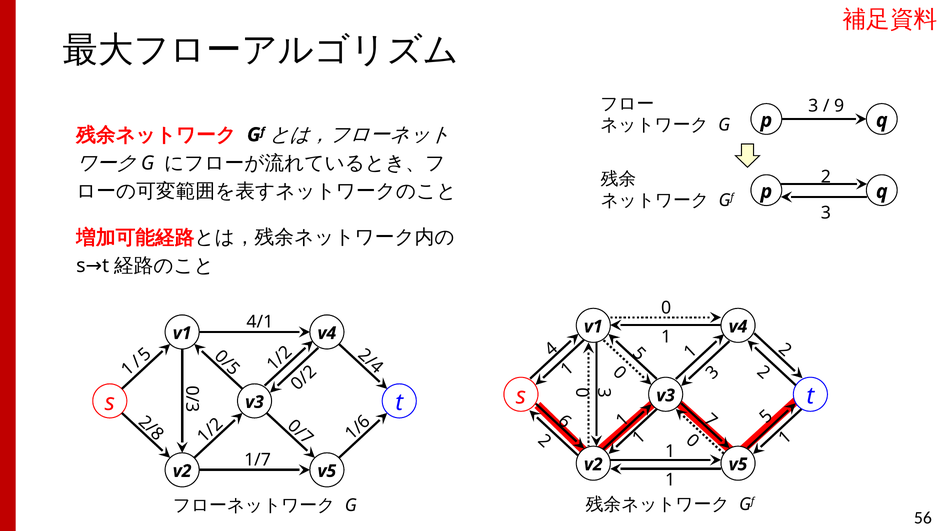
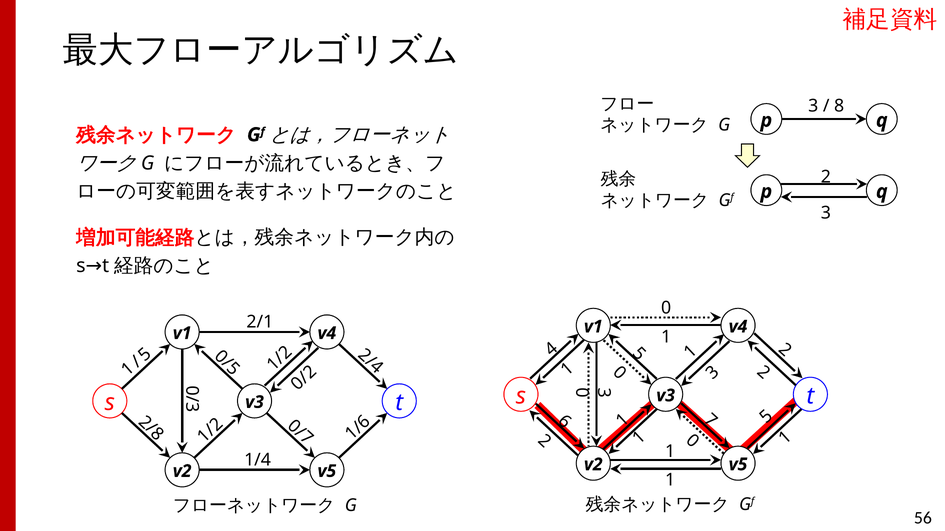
9: 9 -> 8 (839, 106)
4/1: 4/1 -> 2/1 (260, 322)
1/7: 1/7 -> 1/4 (258, 460)
